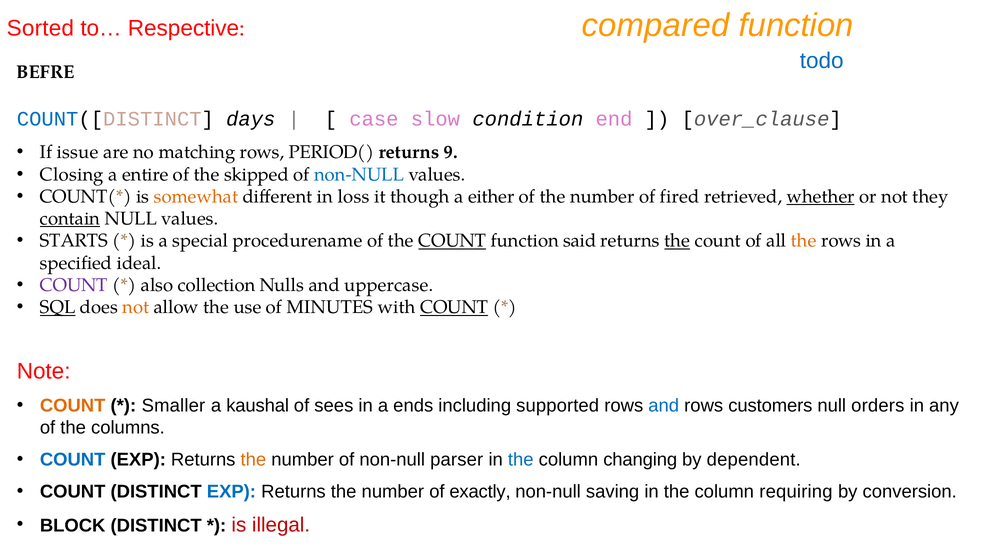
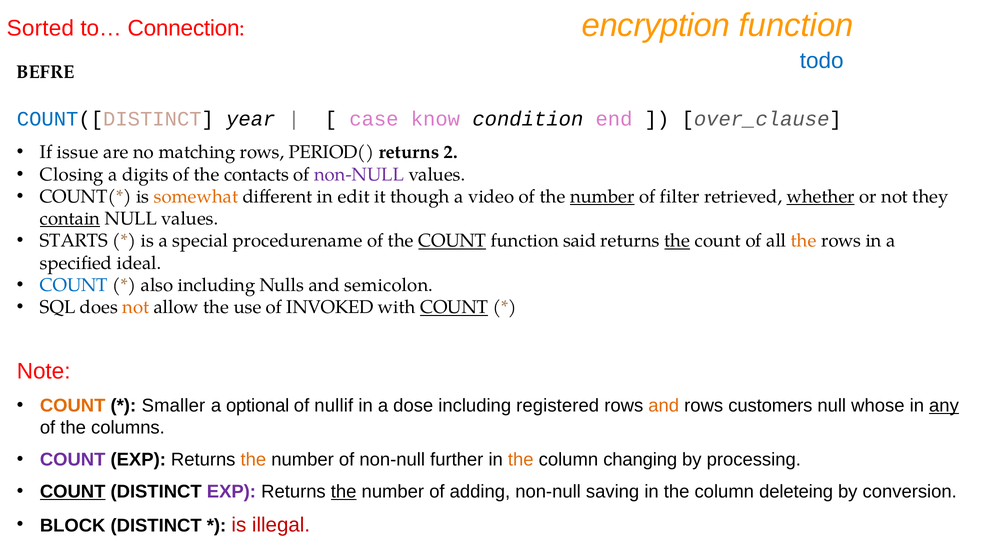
compared: compared -> encryption (656, 26)
Respective: Respective -> Connection (184, 28)
days: days -> year (251, 119)
slow: slow -> know (435, 119)
9: 9 -> 2 (451, 152)
entire: entire -> digits (145, 174)
skipped: skipped -> contacts (257, 174)
non-NULL colour: blue -> purple (359, 174)
loss: loss -> edit (354, 196)
either: either -> video (491, 196)
number underline: none -> present (602, 196)
fired: fired -> filter (680, 196)
COUNT colour: purple -> blue (74, 285)
also collection: collection -> including (217, 285)
uppercase: uppercase -> semicolon (389, 285)
SQL underline: present -> none (58, 307)
MINUTES: MINUTES -> INVOKED (330, 307)
kaushal: kaushal -> optional (258, 405)
sees: sees -> nullif (334, 405)
ends: ends -> dose (413, 405)
supported: supported -> registered (558, 405)
and colour: blue -> orange (664, 405)
orders: orders -> whose (878, 405)
any underline: none -> present (944, 405)
COUNT colour: blue -> purple (73, 459)
parser: parser -> further (457, 459)
the colour: blue -> orange (521, 459)
dependent: dependent -> processing (754, 459)
COUNT underline: none -> present (73, 491)
EXP colour: blue -> purple (231, 491)
the underline: none -> present (344, 491)
exactly: exactly -> adding (480, 491)
requiring: requiring -> deleteing (796, 491)
